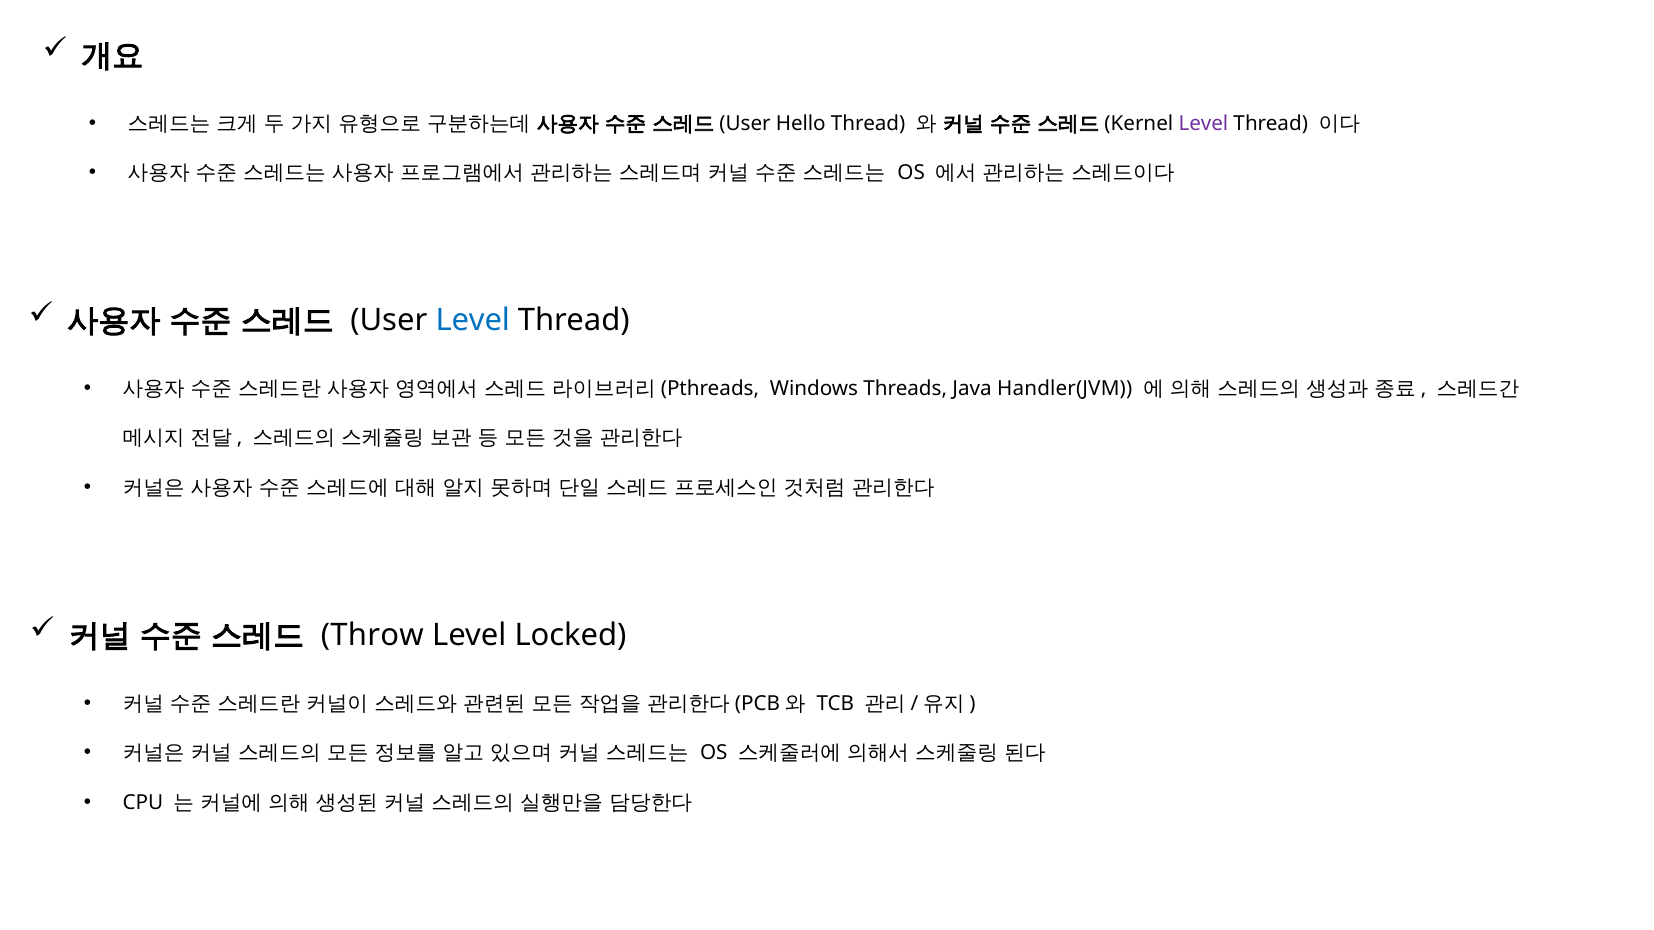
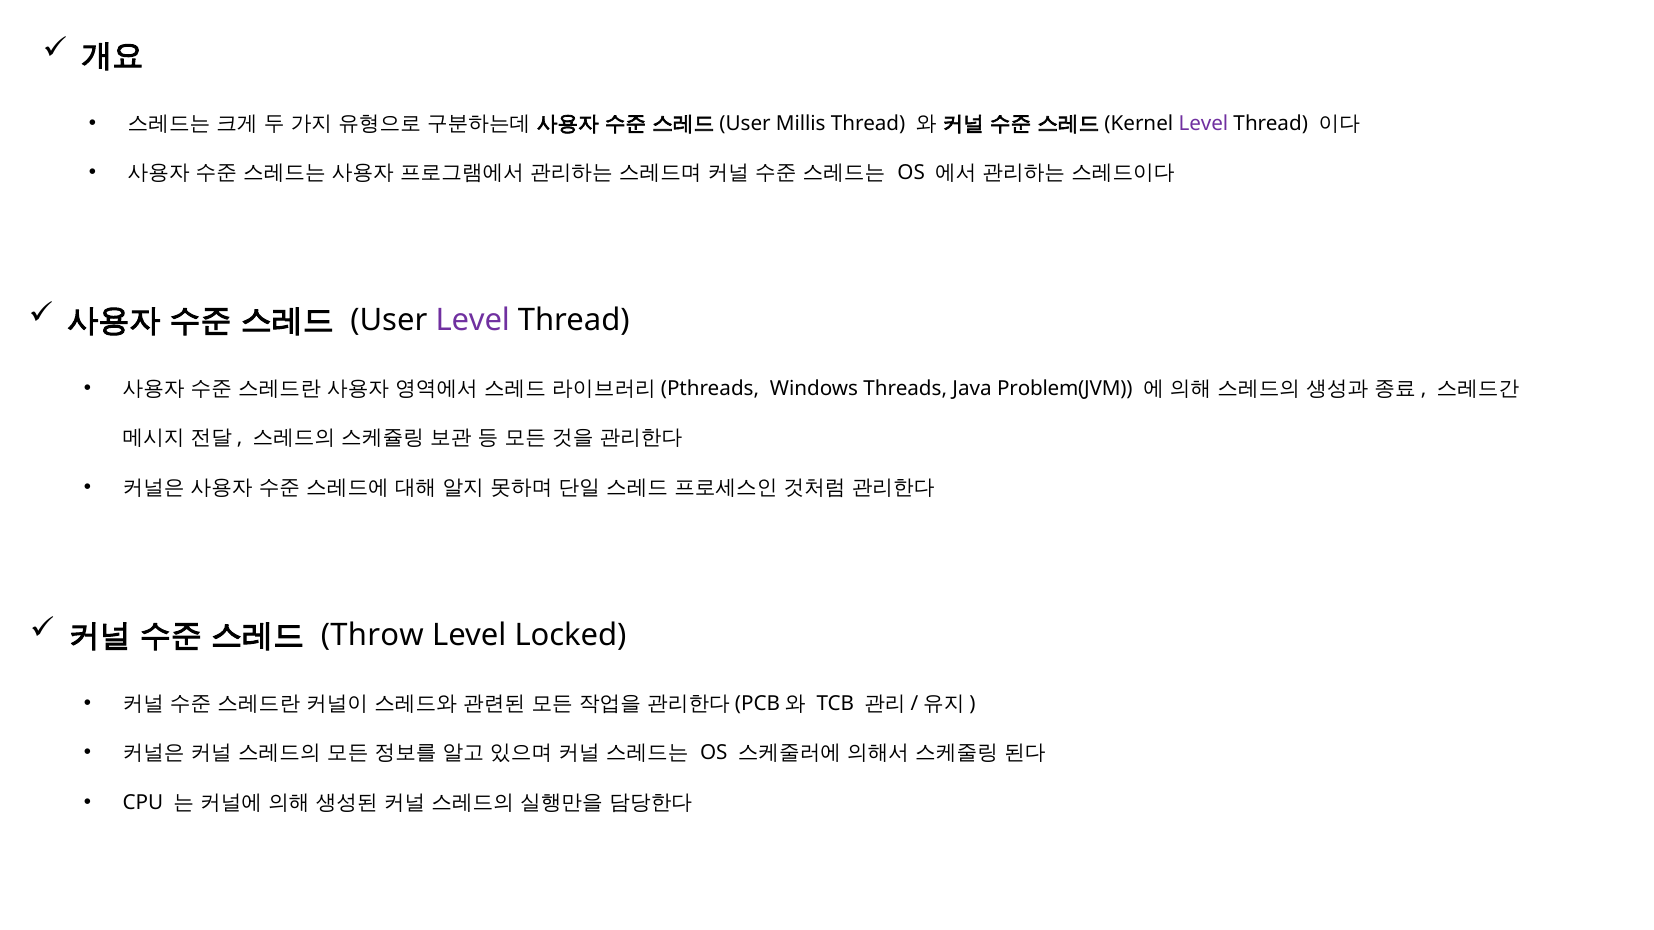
Hello: Hello -> Millis (801, 124)
Level colour: blue -> purple (473, 321)
Handler(JVM: Handler(JVM -> Problem(JVM (1065, 389)
